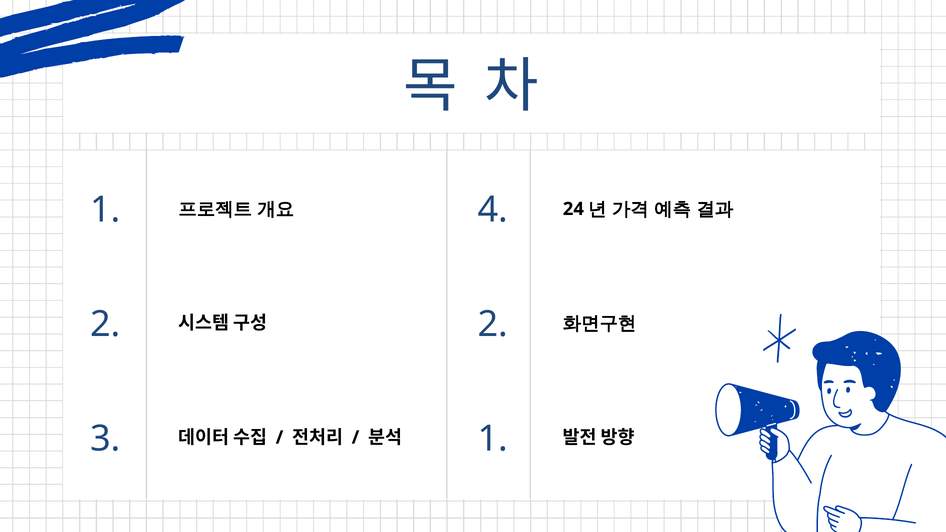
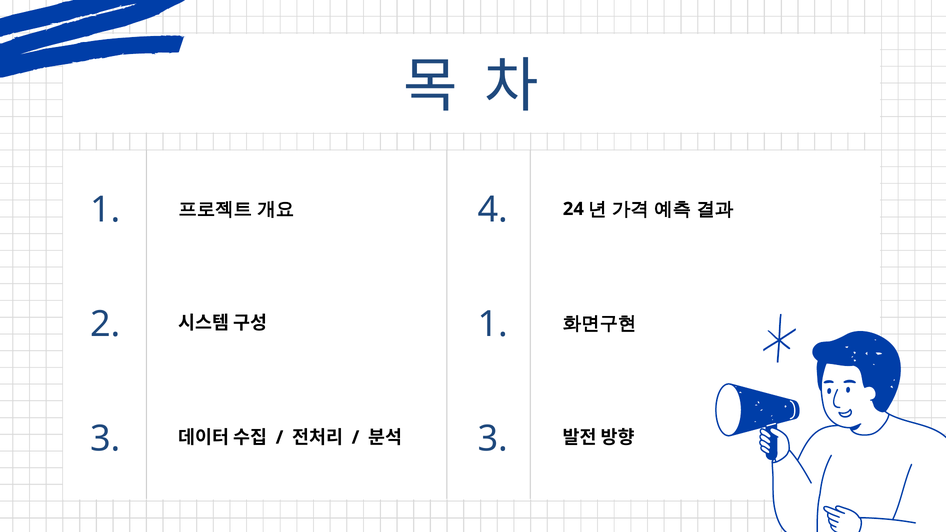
2 2: 2 -> 1 (493, 324)
3 1: 1 -> 3 (493, 439)
